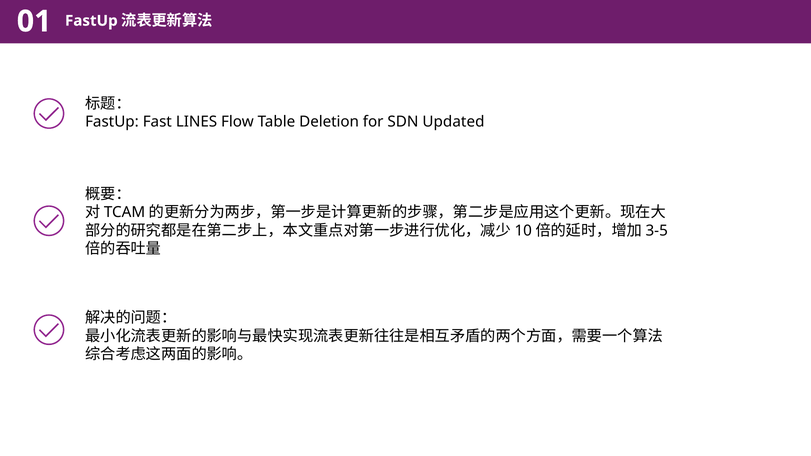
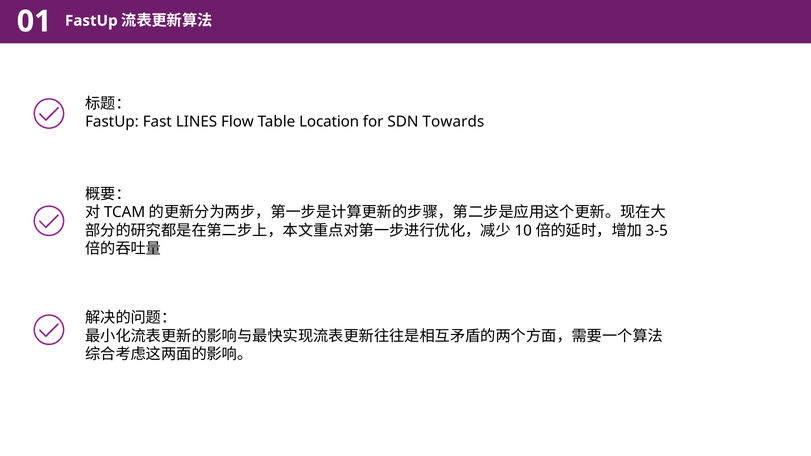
Deletion: Deletion -> Location (329, 122)
Updated: Updated -> Towards (453, 122)
